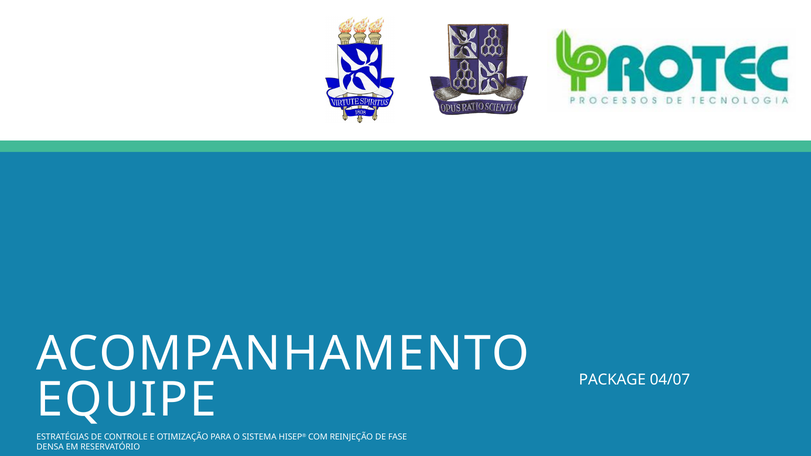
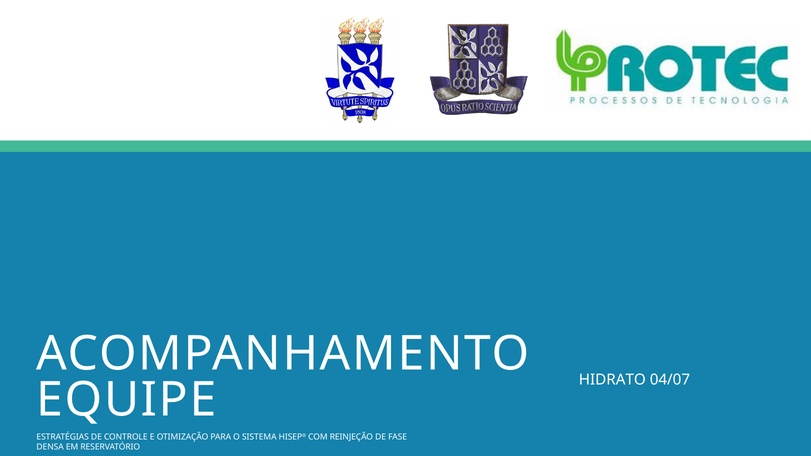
PACKAGE: PACKAGE -> HIDRATO (612, 380)
